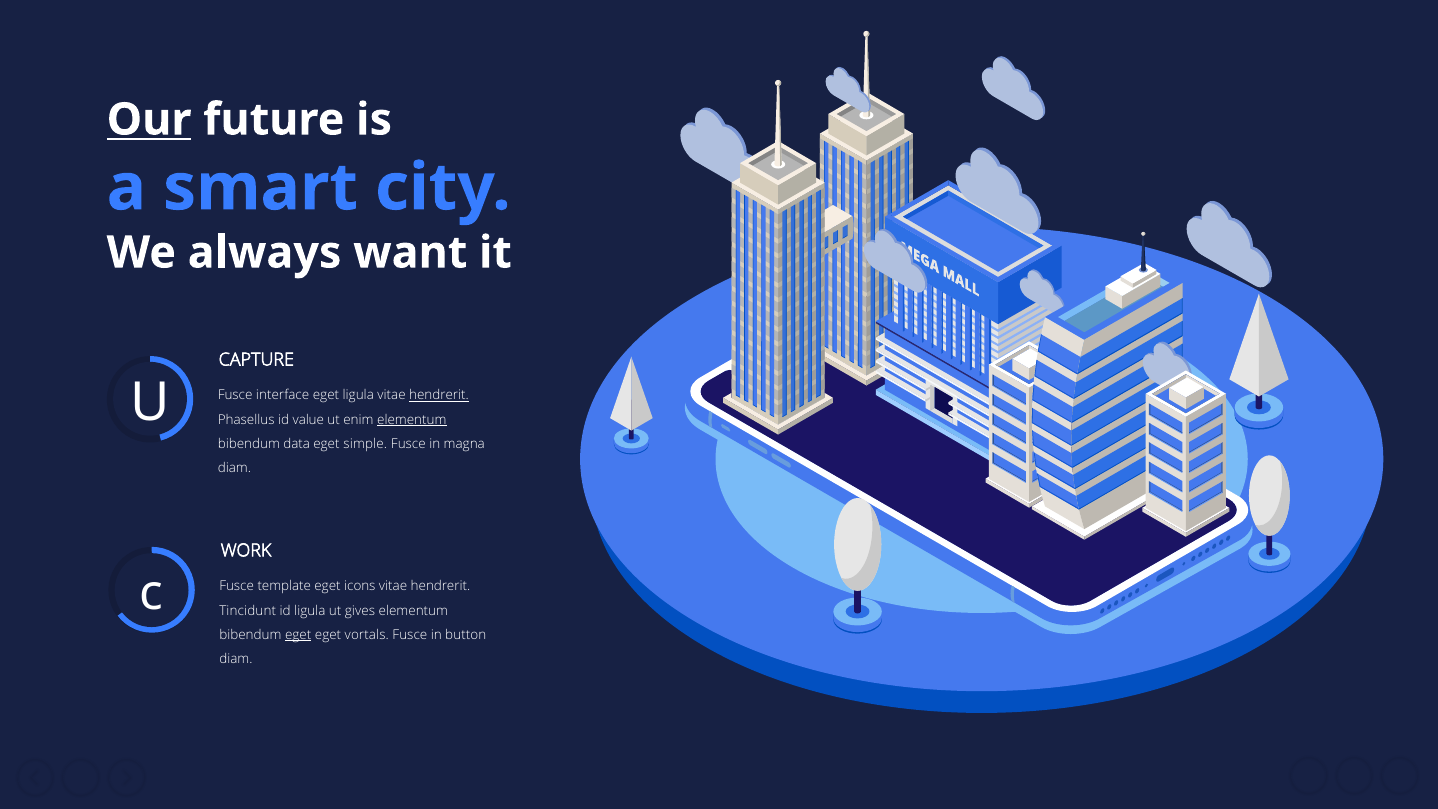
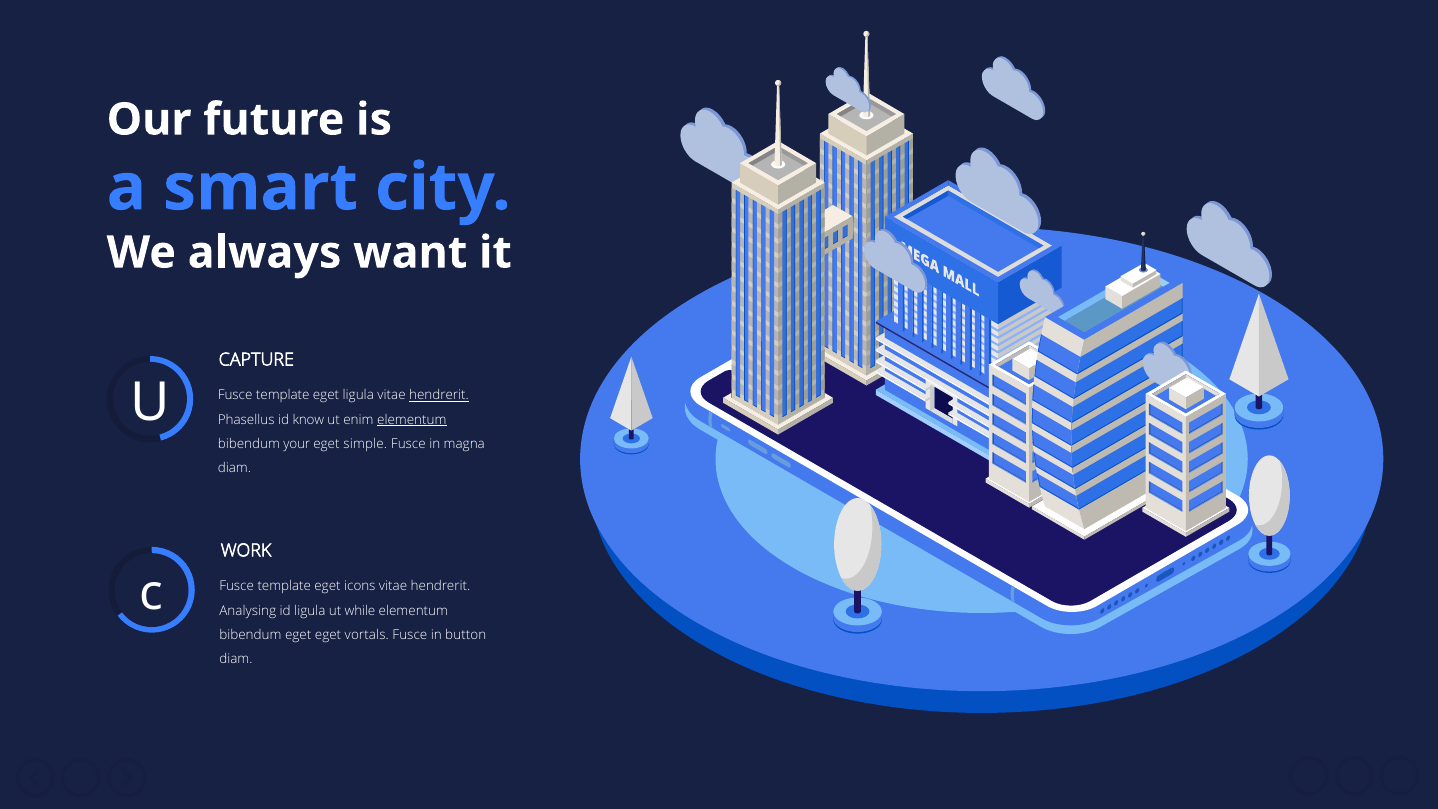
Our underline: present -> none (149, 120)
U Fusce interface: interface -> template (283, 395)
value: value -> know (308, 420)
data: data -> your (297, 444)
Tincidunt: Tincidunt -> Analysing (248, 610)
gives: gives -> while (360, 610)
eget underline: present -> none (298, 635)
